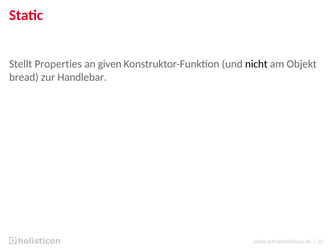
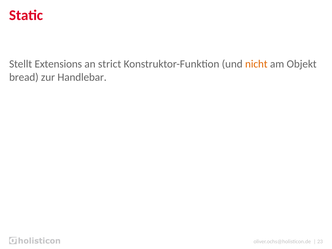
Properties: Properties -> Extensions (58, 64)
given: given -> strict (110, 64)
nicht colour: black -> orange (256, 64)
